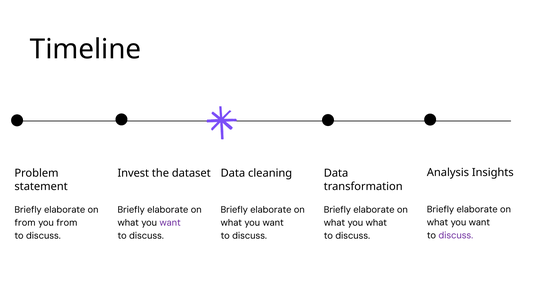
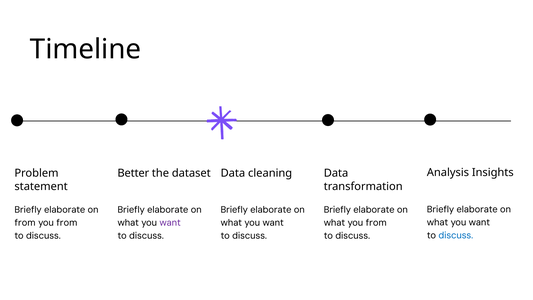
Invest: Invest -> Better (133, 173)
what you what: what -> from (376, 223)
discuss colour: purple -> blue (456, 235)
